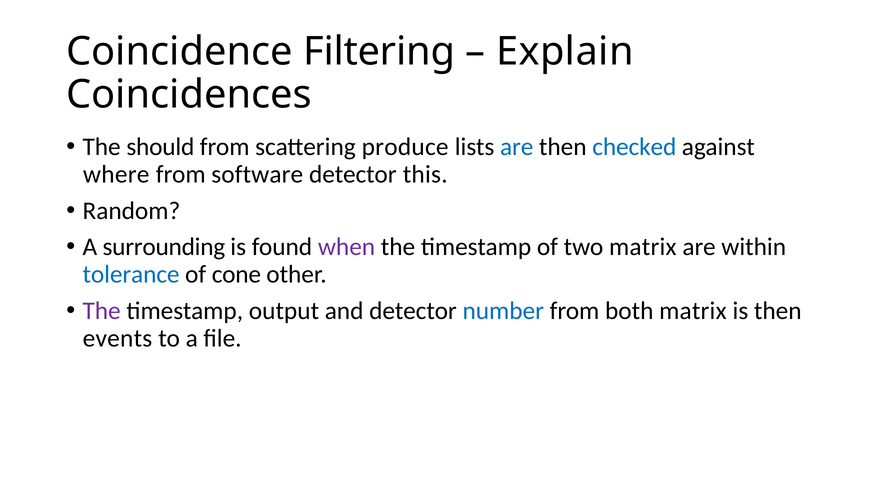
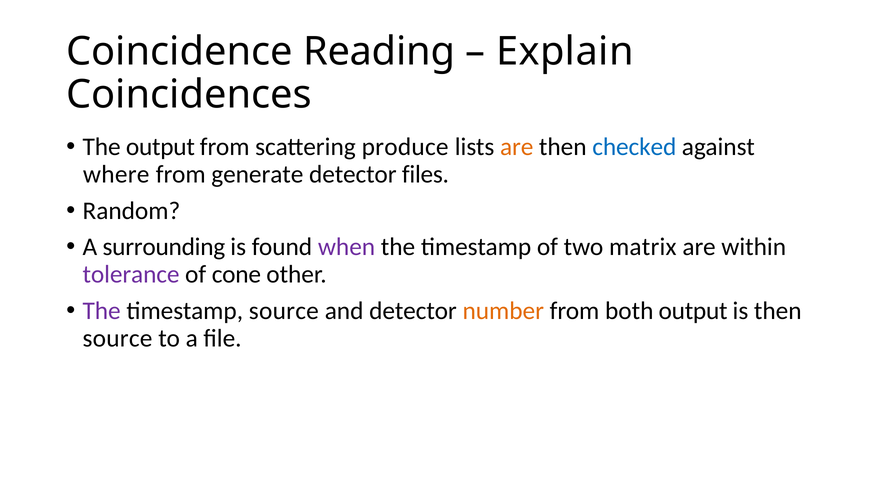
Filtering: Filtering -> Reading (379, 51)
The should: should -> output (160, 147)
are colour: blue -> orange (517, 147)
software: software -> generate (257, 174)
this: this -> files (425, 174)
tolerance colour: blue -> purple (131, 274)
timestamp output: output -> source (284, 311)
number colour: blue -> orange (503, 311)
both matrix: matrix -> output (693, 311)
events: events -> source (117, 338)
